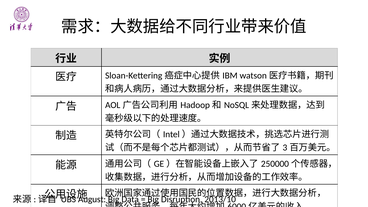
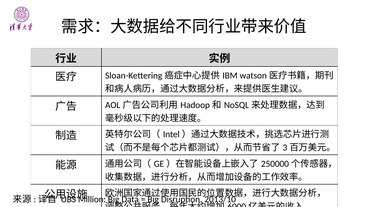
August: August -> Million (92, 199)
